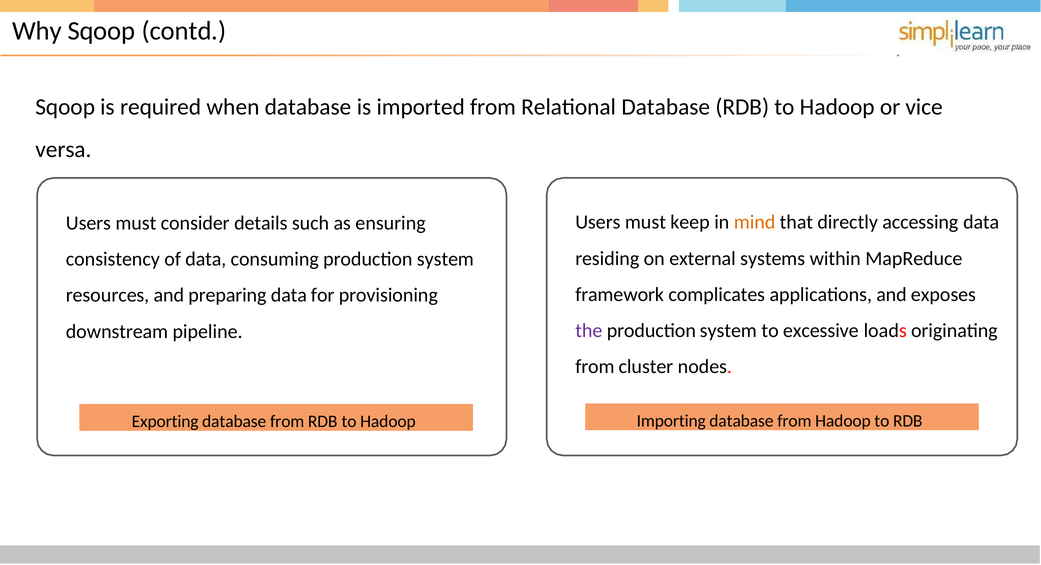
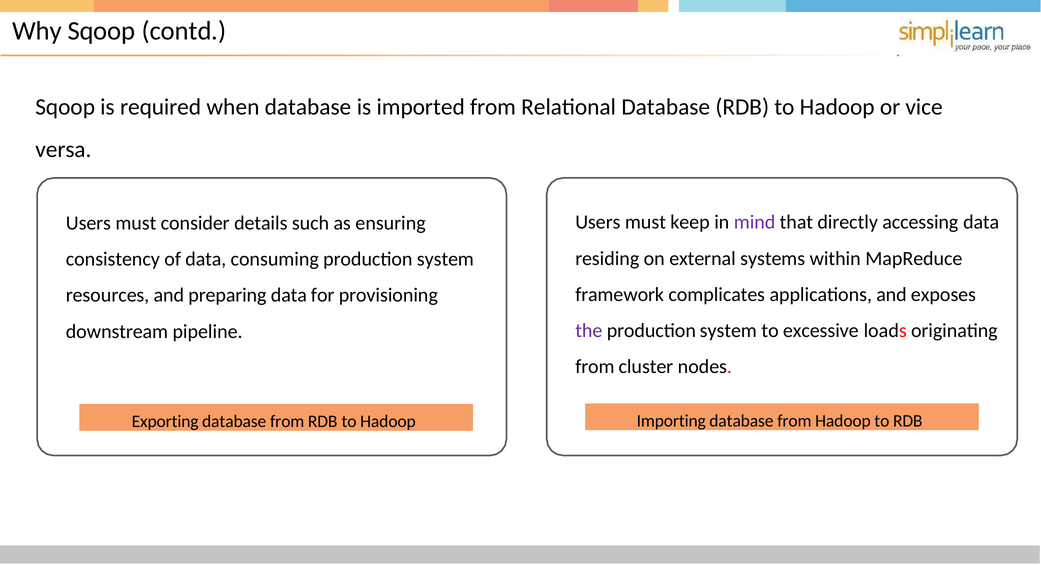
mind colour: orange -> purple (755, 222)
